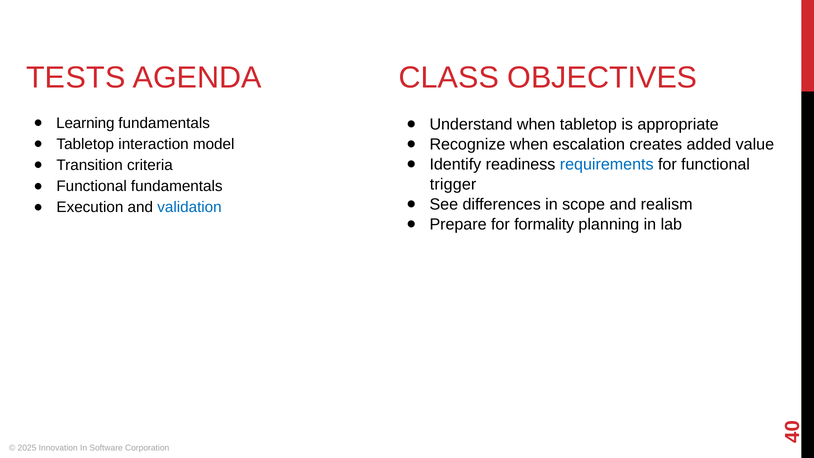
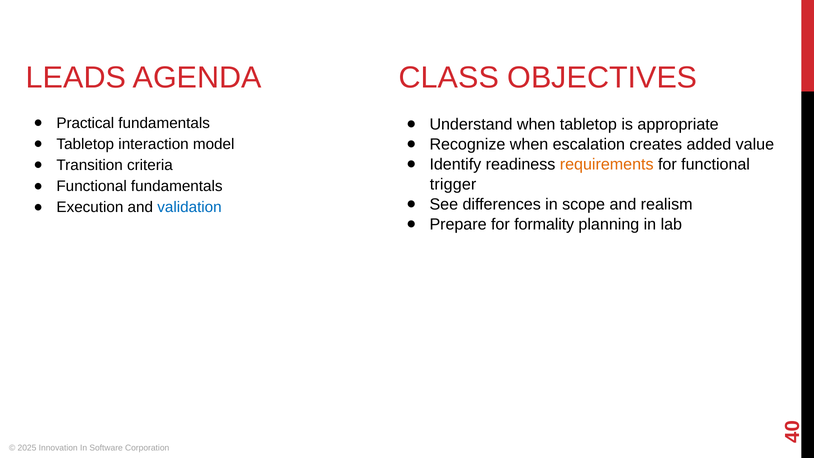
TESTS: TESTS -> LEADS (76, 78)
Learning: Learning -> Practical (85, 123)
requirements colour: blue -> orange (607, 164)
